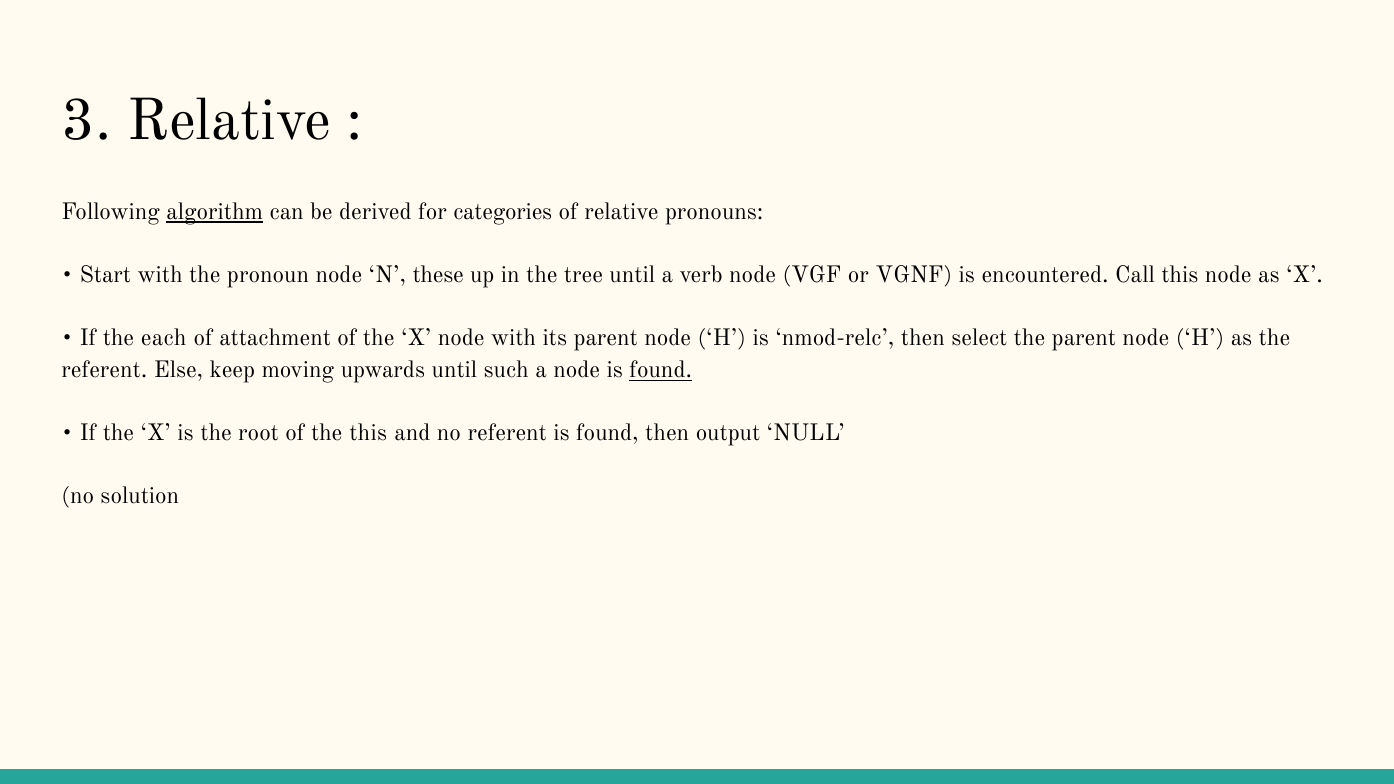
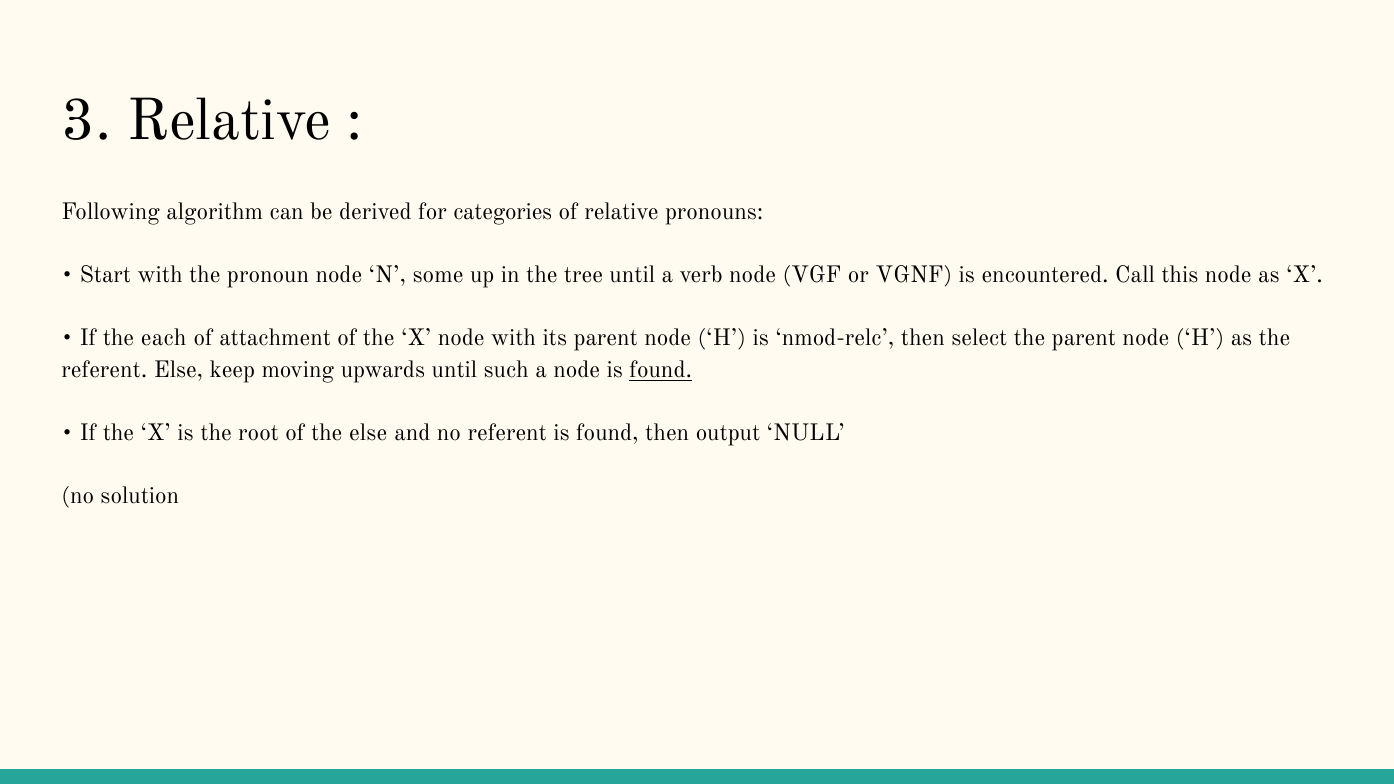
algorithm underline: present -> none (215, 212)
these: these -> some (438, 275)
the this: this -> else (368, 433)
